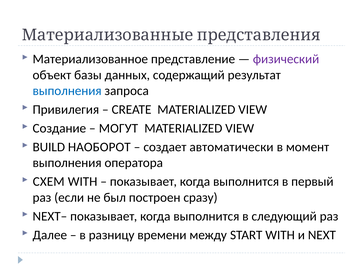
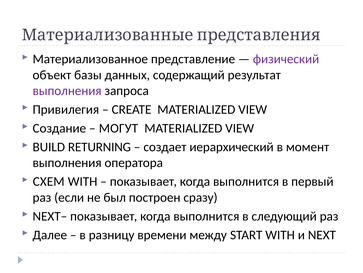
выполнения colour: blue -> purple (67, 90)
НАОБОРОТ: НАОБОРОТ -> RETURNING (99, 147)
автоматически: автоматически -> иерархический (232, 147)
